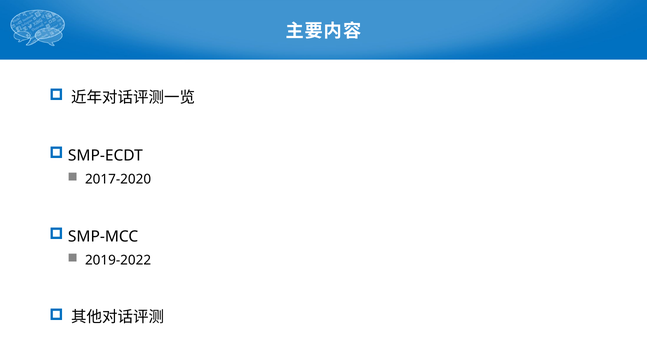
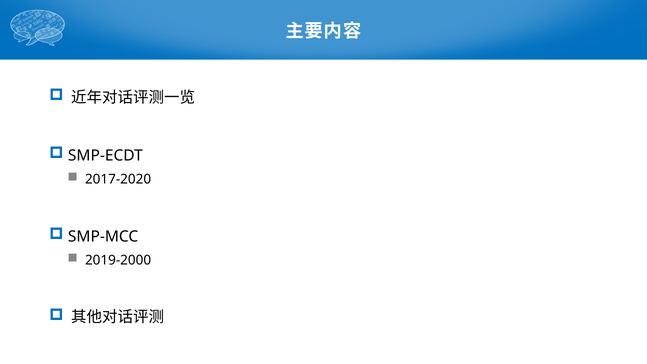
2019-2022: 2019-2022 -> 2019-2000 (118, 260)
